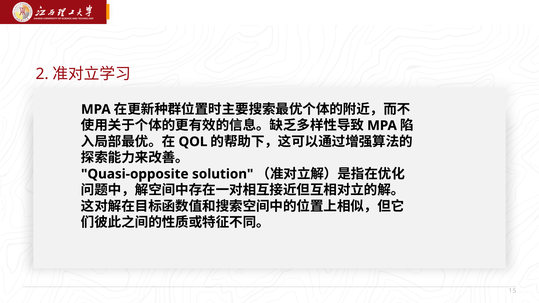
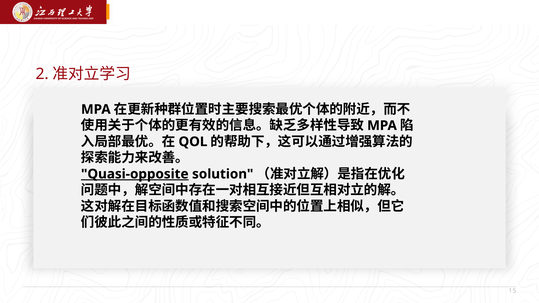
Quasi-opposite underline: none -> present (135, 174)
